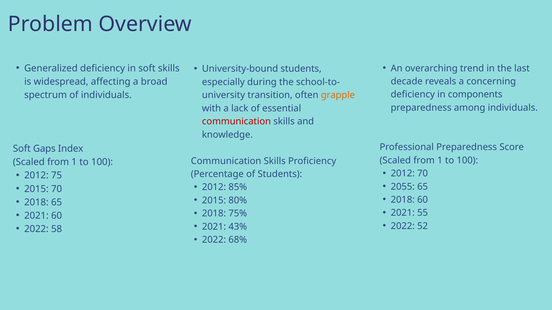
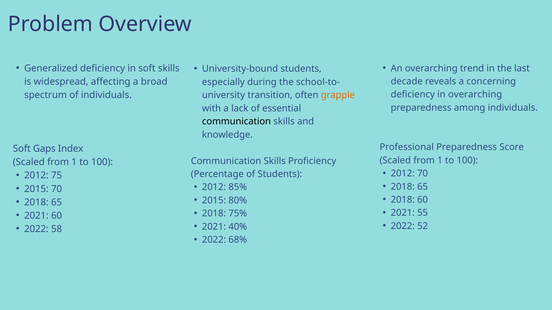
in components: components -> overarching (475, 95)
communication colour: red -> black (236, 122)
2055: 2055 -> 2018 (403, 187)
43%: 43% -> 40% (238, 227)
